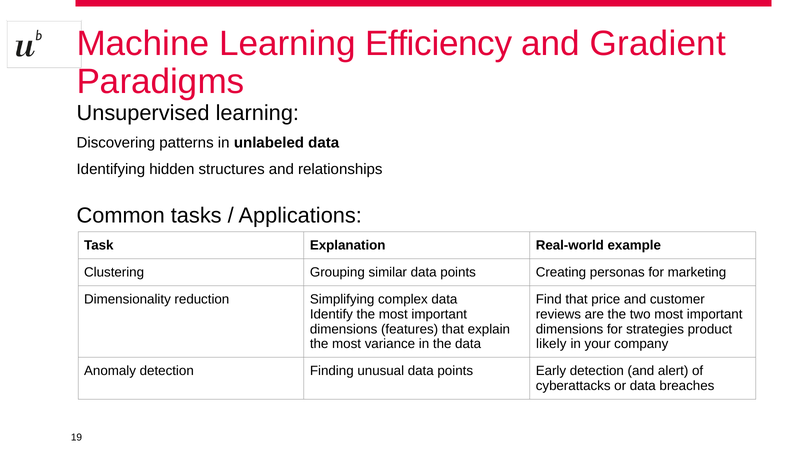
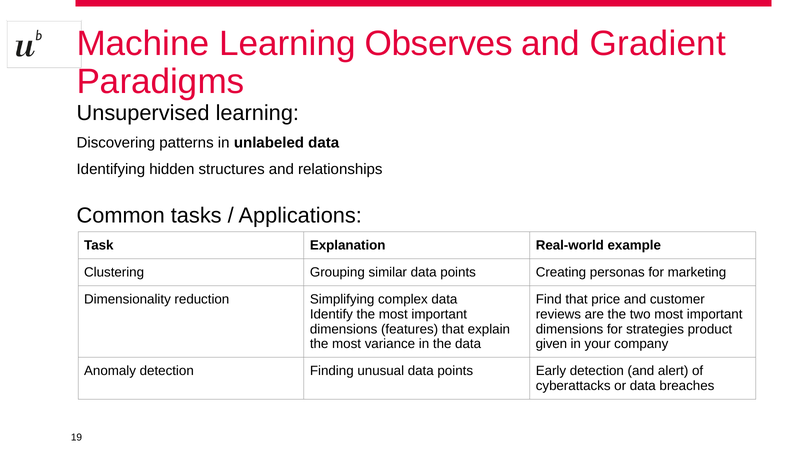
Efficiency: Efficiency -> Observes (439, 44)
likely: likely -> given (551, 344)
